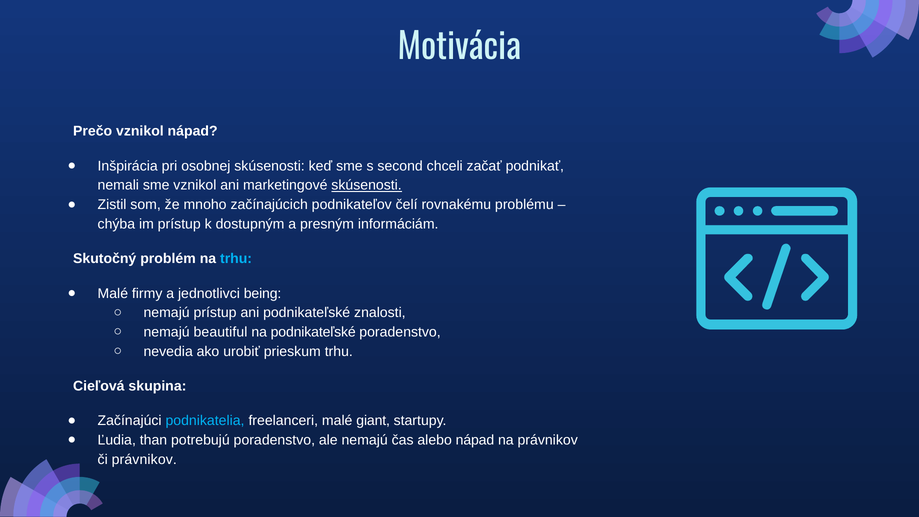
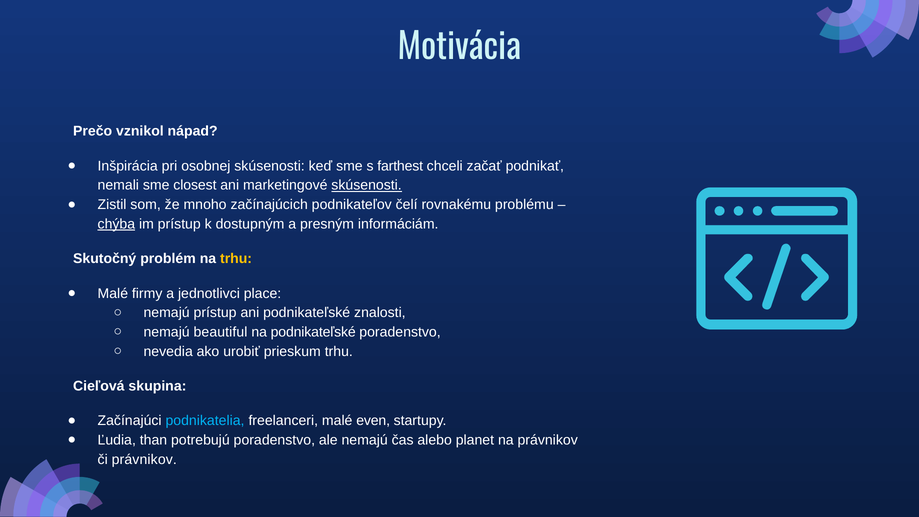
second: second -> farthest (400, 166)
sme vznikol: vznikol -> closest (195, 185)
chýba underline: none -> present (116, 224)
trhu colour: light blue -> yellow (236, 259)
being: being -> place (263, 293)
giant: giant -> even (373, 421)
alebo nápad: nápad -> planet (475, 440)
